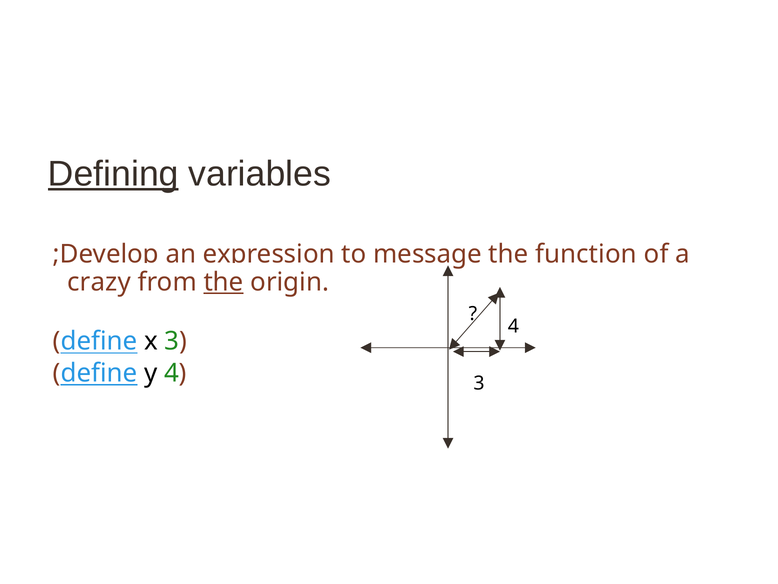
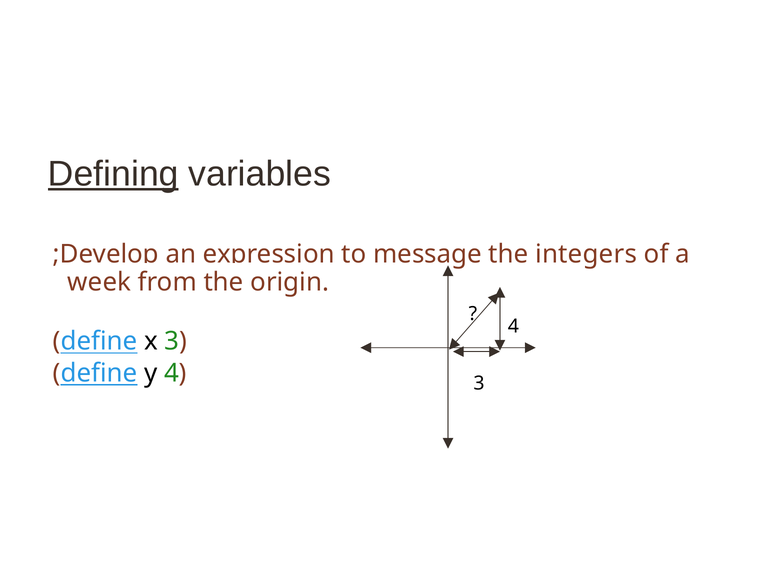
function: function -> integers (586, 254)
crazy: crazy -> week (99, 282)
the underline: present -> none (224, 282)
